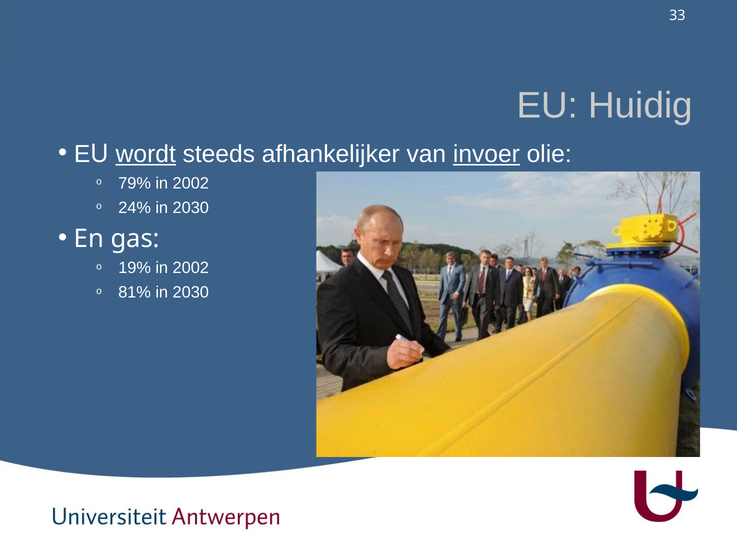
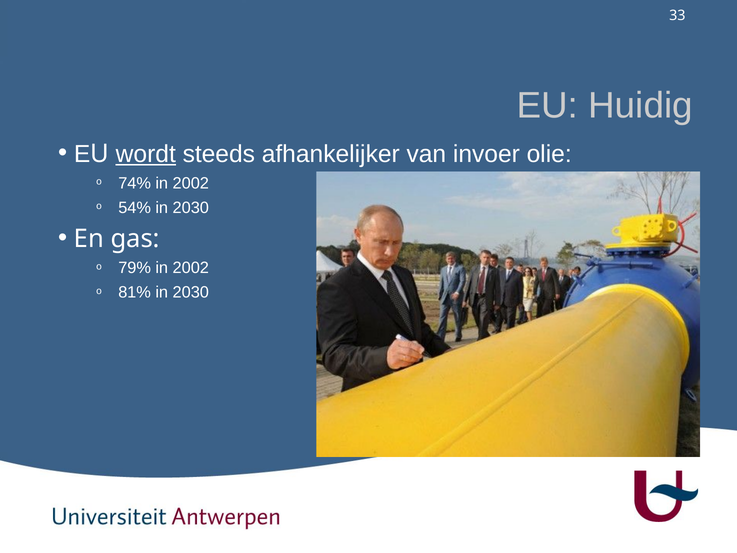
invoer underline: present -> none (486, 154)
79%: 79% -> 74% (135, 183)
24%: 24% -> 54% (135, 208)
19%: 19% -> 79% (135, 268)
